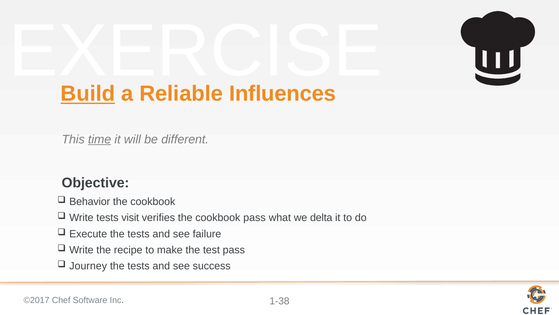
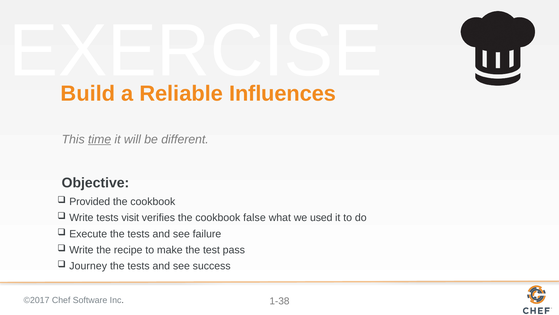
Build underline: present -> none (88, 94)
Behavior: Behavior -> Provided (90, 201)
cookbook pass: pass -> false (254, 217)
delta: delta -> used (321, 217)
